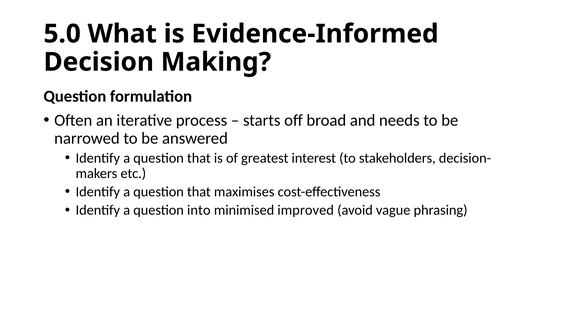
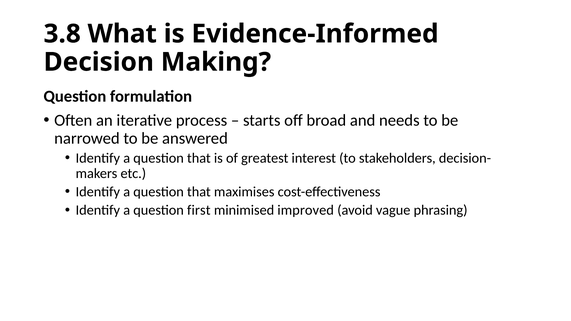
5.0: 5.0 -> 3.8 (62, 34)
into: into -> first (199, 210)
